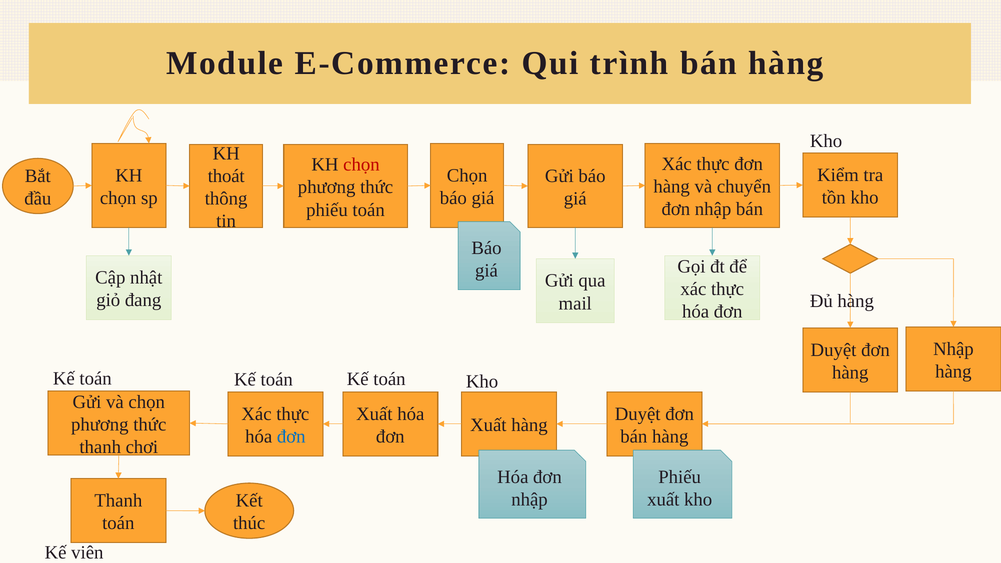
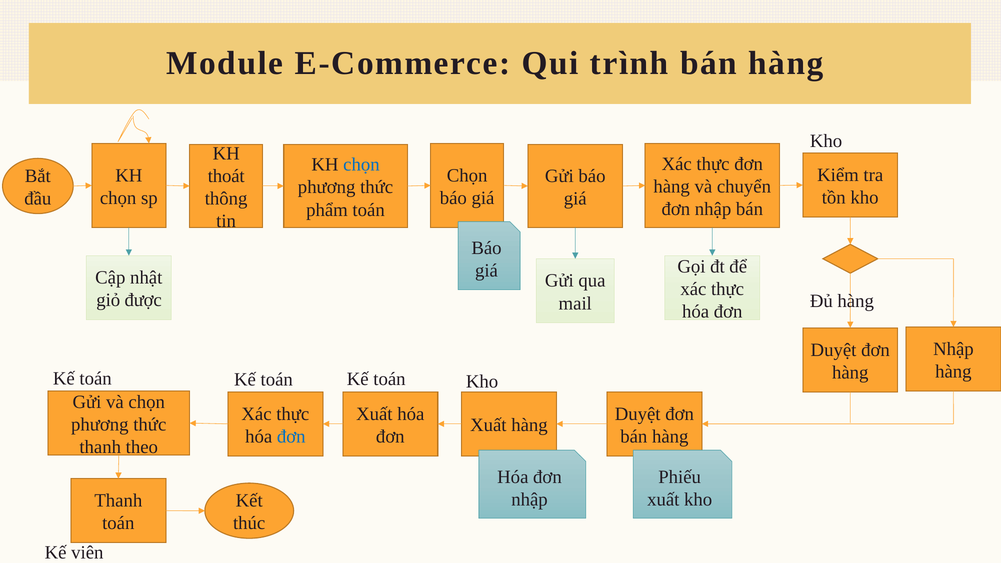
chọn colour: red -> blue (361, 165)
phiếu: phiếu -> phẩm (327, 210)
đang: đang -> được (143, 300)
chơi: chơi -> theo (142, 447)
